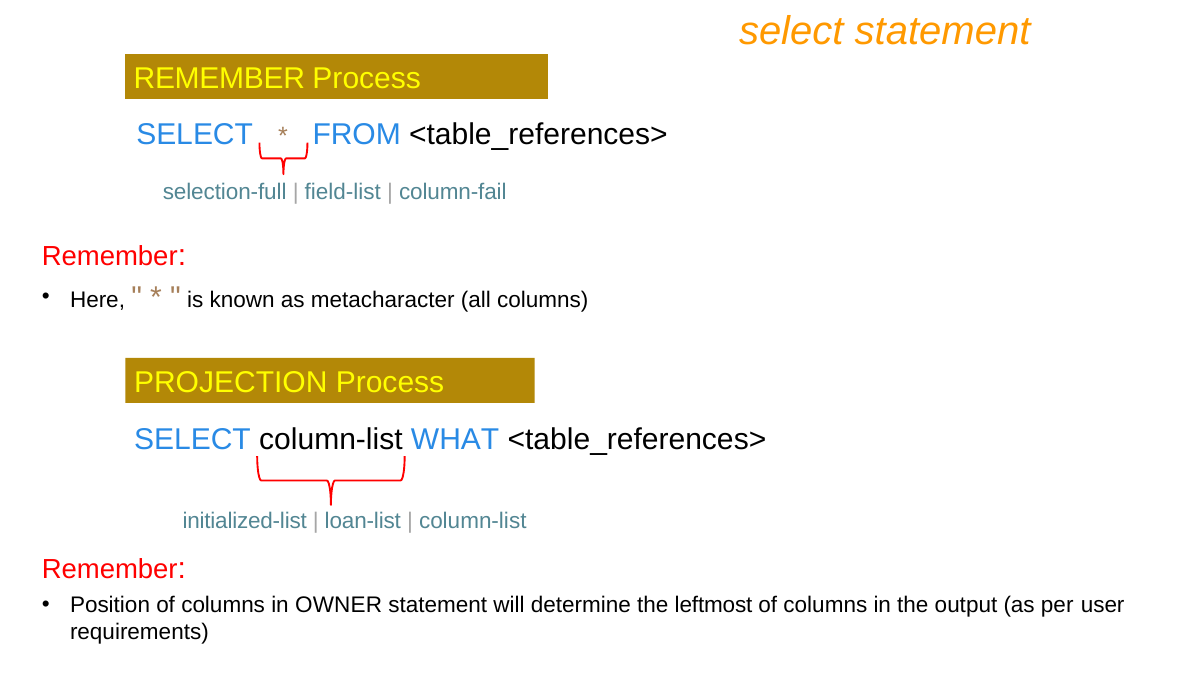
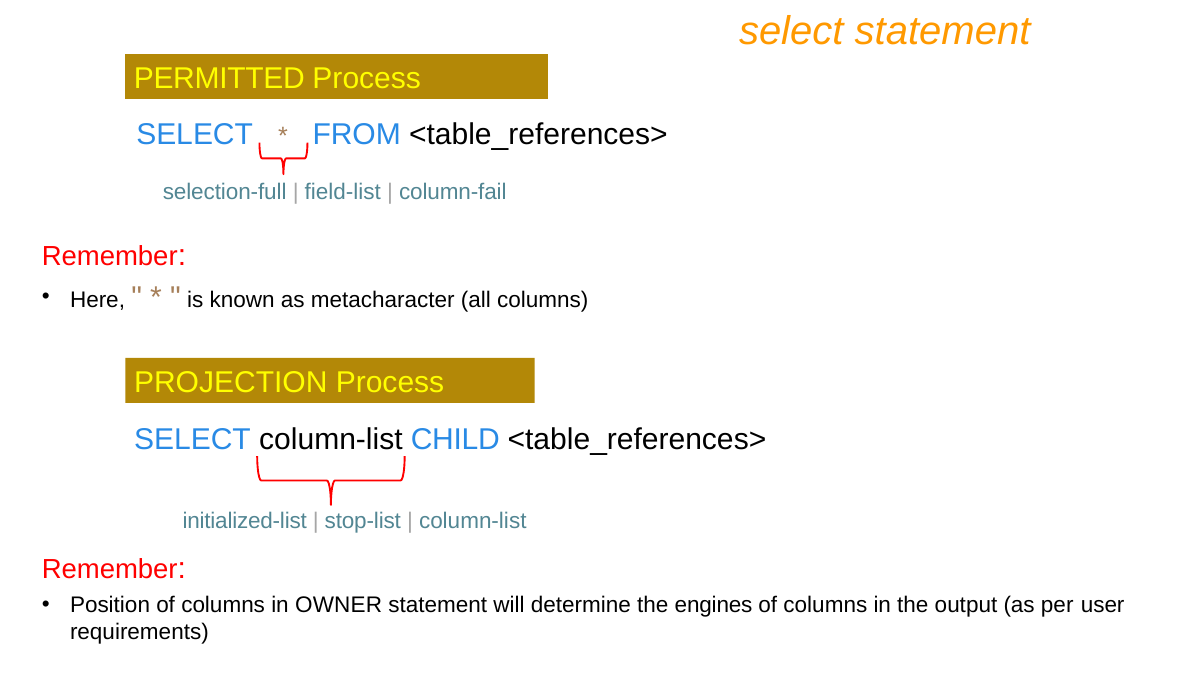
REMEMBER: REMEMBER -> PERMITTED (219, 79)
WHAT: WHAT -> CHILD (455, 439)
loan-list: loan-list -> stop-list (363, 520)
leftmost: leftmost -> engines (714, 605)
